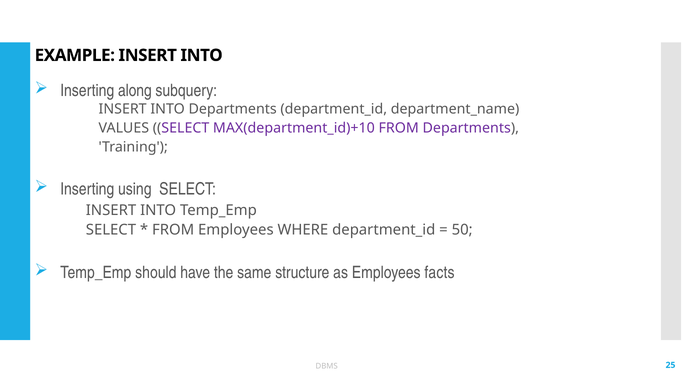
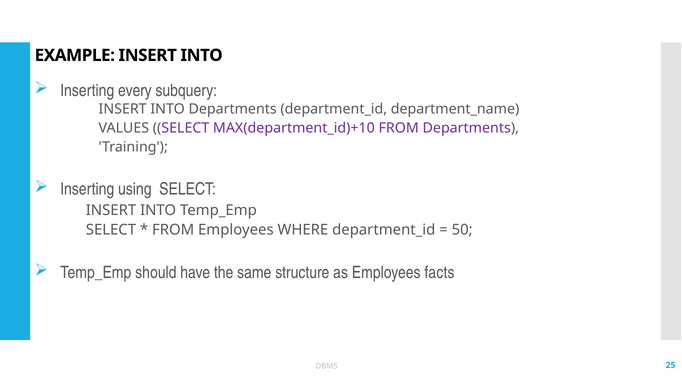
along: along -> every (135, 91)
